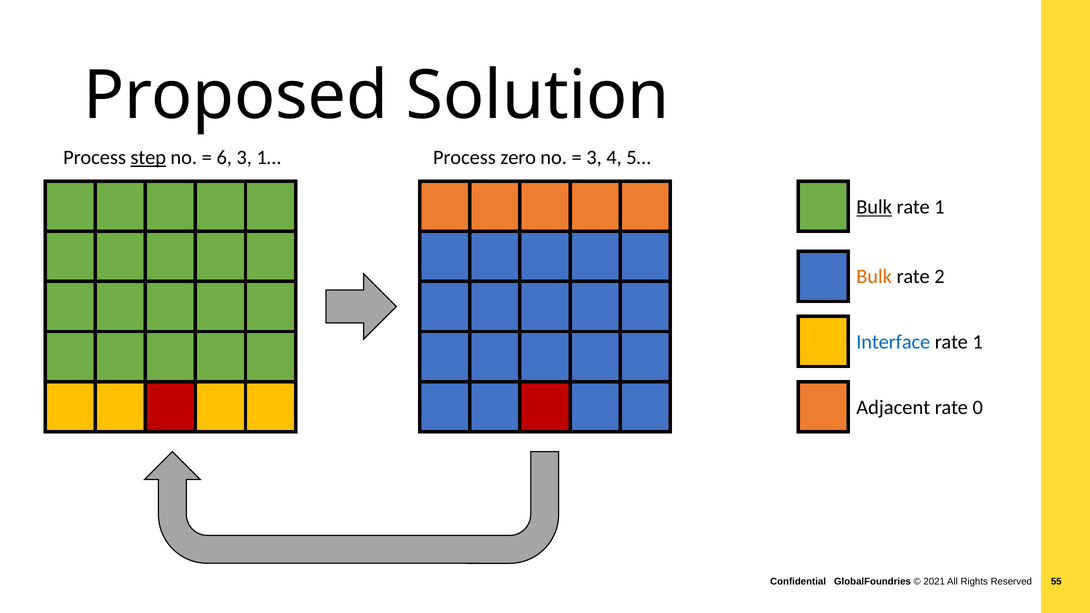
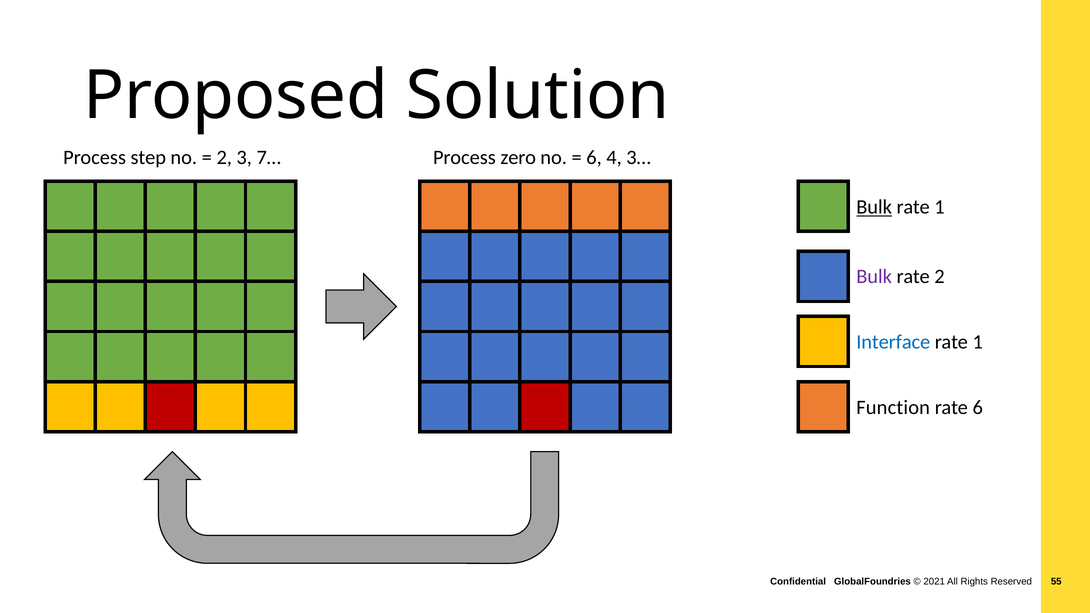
step underline: present -> none (148, 157)
6: 6 -> 2 (224, 157)
1…: 1… -> 7… (269, 157)
3: 3 -> 6 (594, 157)
5…: 5… -> 3… (639, 157)
Bulk colour: orange -> purple (874, 277)
Adjacent: Adjacent -> Function (893, 408)
rate 0: 0 -> 6 (978, 408)
